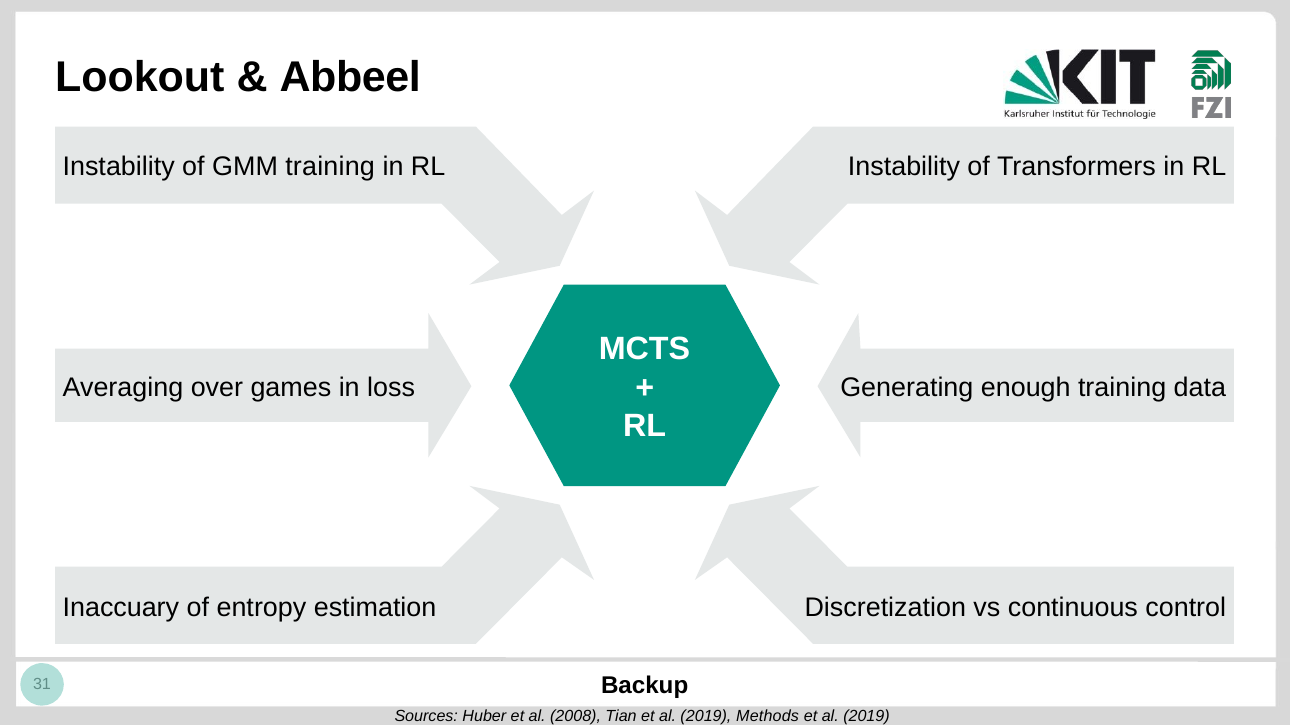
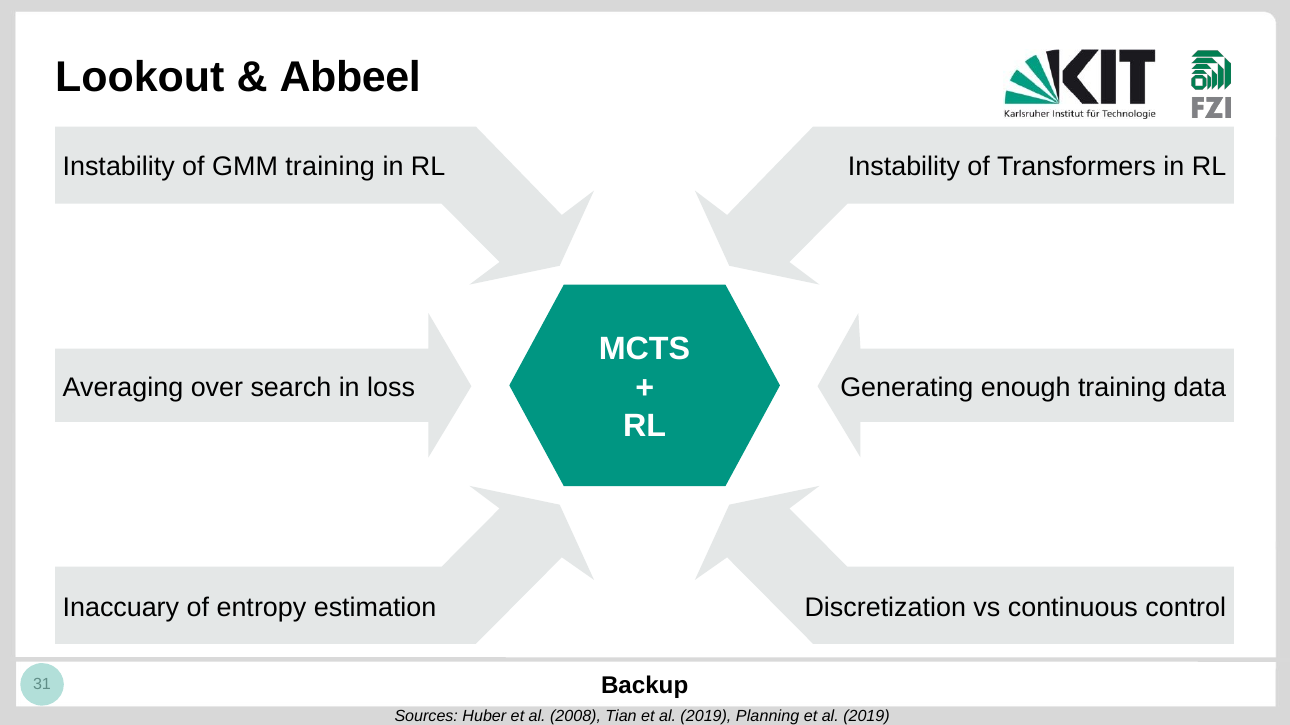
games: games -> search (291, 388)
Methods: Methods -> Planning (768, 717)
